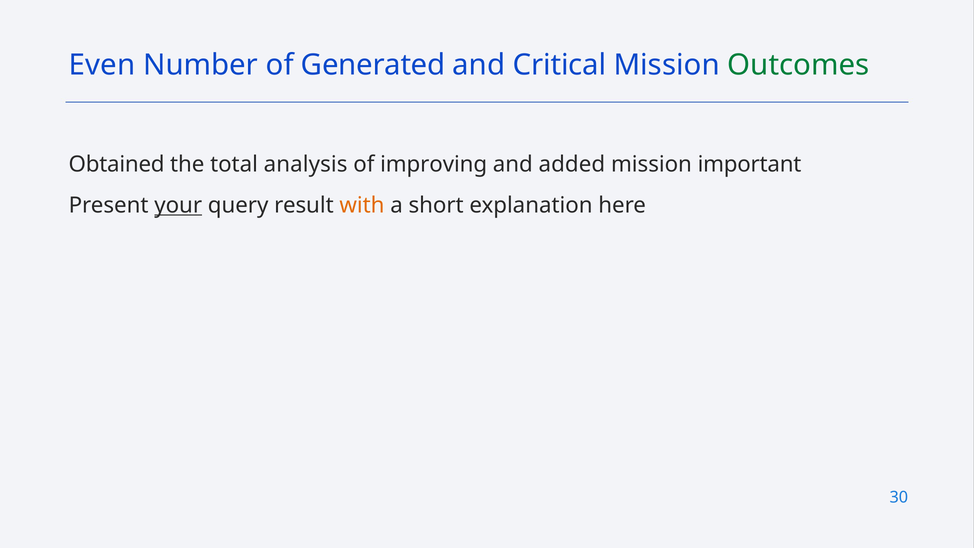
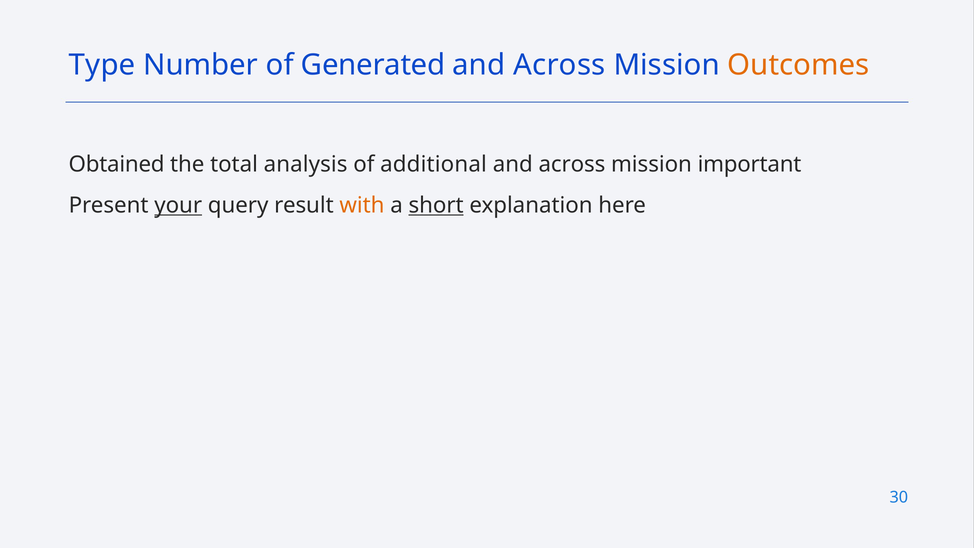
Even: Even -> Type (102, 65)
Critical: Critical -> Across (559, 65)
Outcomes colour: green -> orange (798, 65)
improving: improving -> additional (433, 164)
added: added -> across (572, 164)
short underline: none -> present (436, 205)
